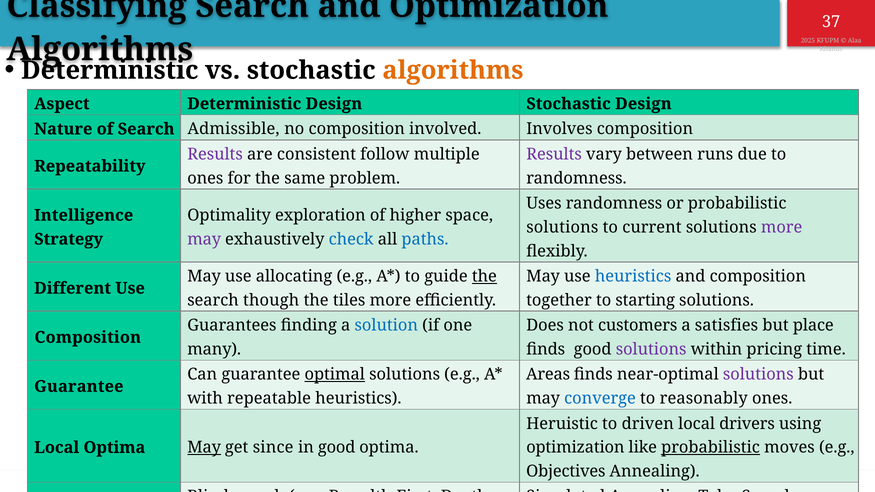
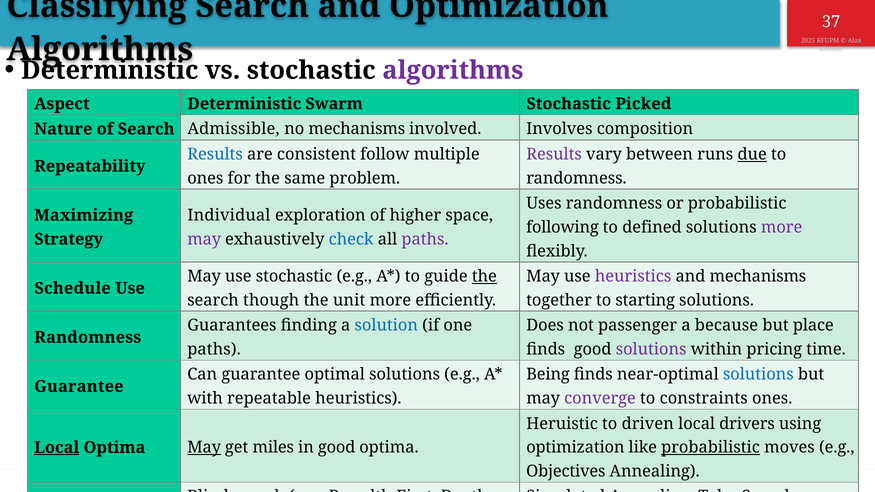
algorithms colour: orange -> purple (453, 70)
Deterministic Design: Design -> Swarm (334, 104)
Stochastic Design: Design -> Picked (643, 104)
no composition: composition -> mechanisms (357, 129)
Results colour: purple -> blue (215, 154)
due underline: none -> present (752, 154)
Intelligence: Intelligence -> Maximizing (84, 215)
Optimality: Optimality -> Individual (229, 215)
solutions: solutions -> following (562, 227)
current: current -> defined (652, 227)
paths colour: blue -> purple (425, 239)
use allocating: allocating -> stochastic (294, 276)
heuristics colour: blue -> purple (633, 276)
and composition: composition -> mechanisms (758, 276)
Different: Different -> Schedule (73, 288)
tiles: tiles -> unit (349, 300)
customers: customers -> passenger (638, 326)
satisfies: satisfies -> because (726, 326)
Composition: Composition -> Randomness (88, 337)
many: many -> paths (214, 349)
optimal underline: present -> none (335, 375)
Areas: Areas -> Being (548, 375)
solutions colour: purple -> blue (758, 375)
converge colour: blue -> purple (600, 399)
reasonably: reasonably -> constraints (704, 399)
Local underline: none -> present (57, 448)
since: since -> miles (273, 448)
